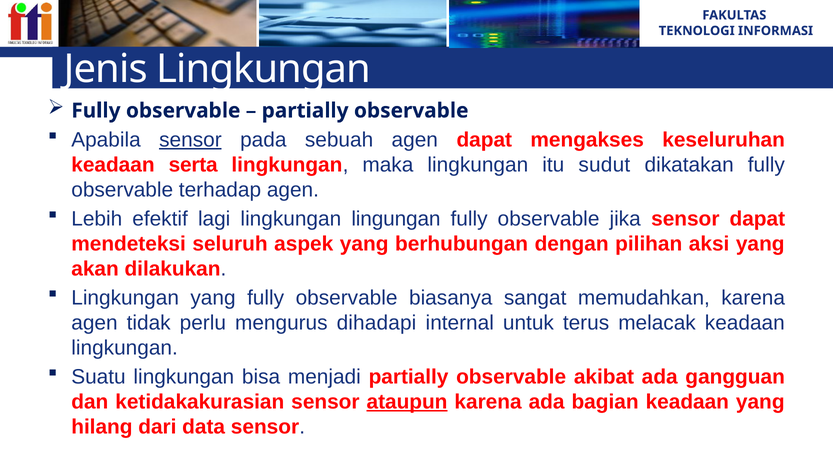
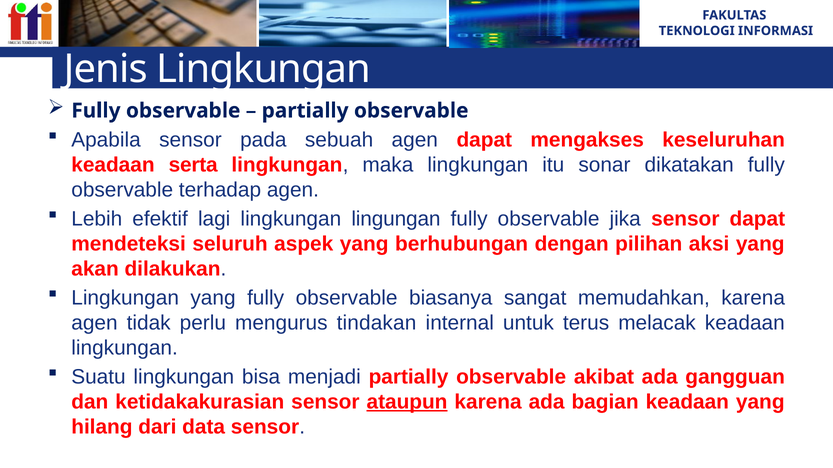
sensor underline: present -> none (190, 140)
sudut: sudut -> sonar (604, 165)
dihadapi: dihadapi -> tindakan (376, 323)
